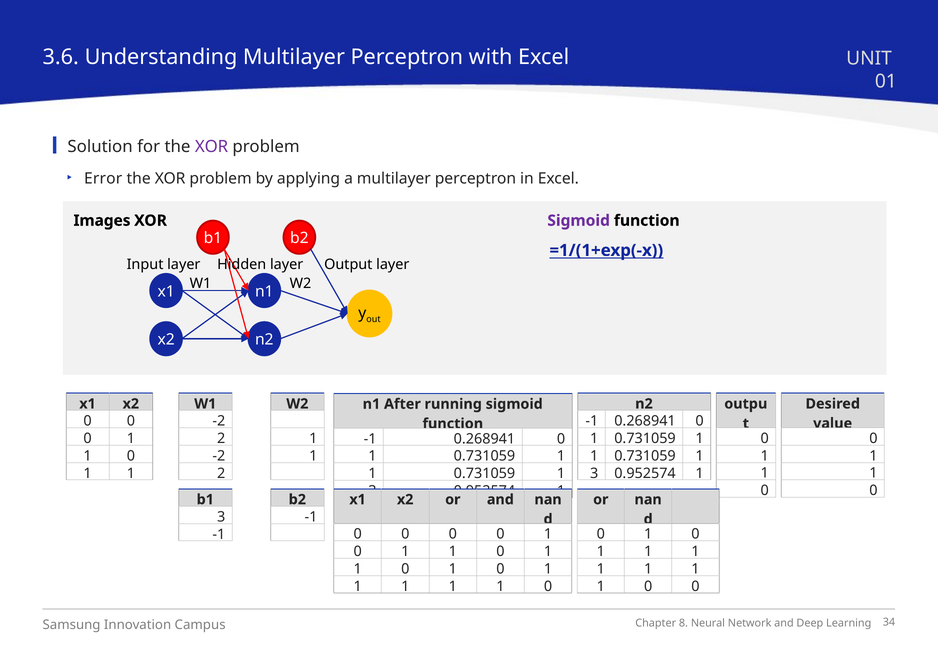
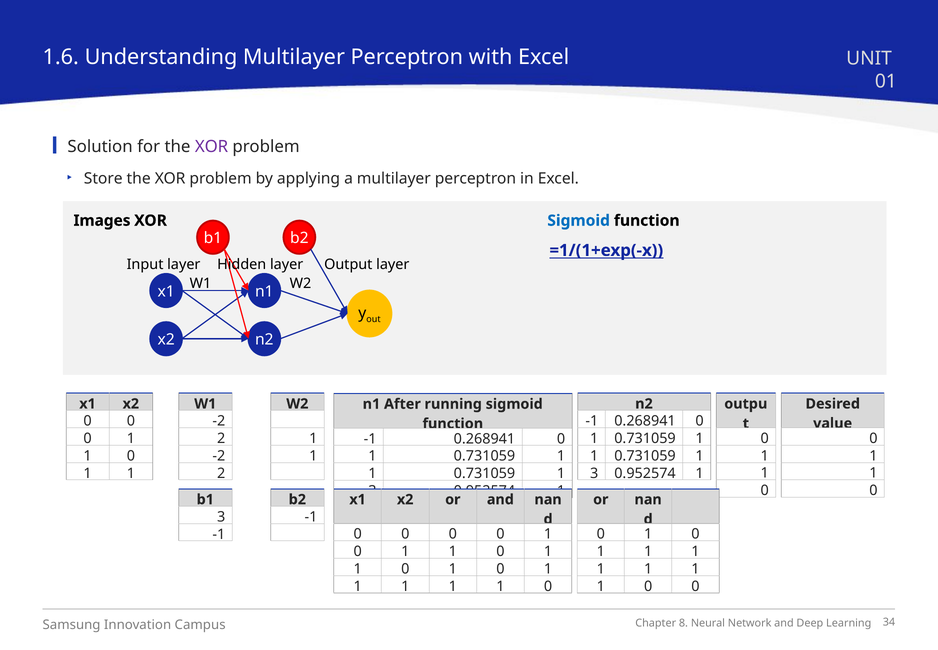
3.6: 3.6 -> 1.6 (61, 57)
Error: Error -> Store (103, 178)
Sigmoid colour: purple -> blue (579, 220)
